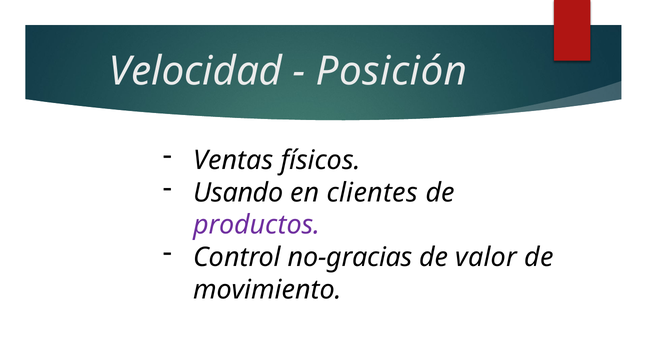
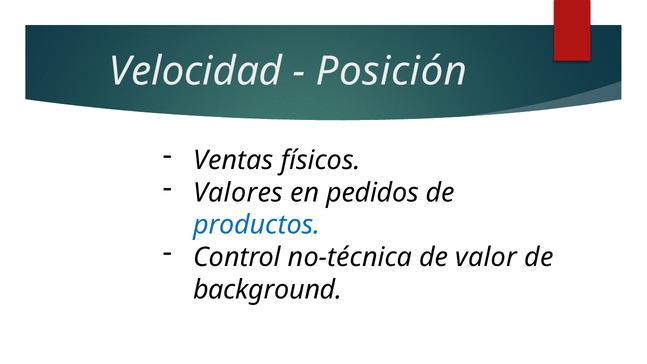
Usando: Usando -> Valores (238, 193)
clientes: clientes -> pedidos (373, 193)
productos colour: purple -> blue (257, 225)
no-gracias: no-gracias -> no-técnica (350, 257)
movimiento: movimiento -> background (268, 290)
